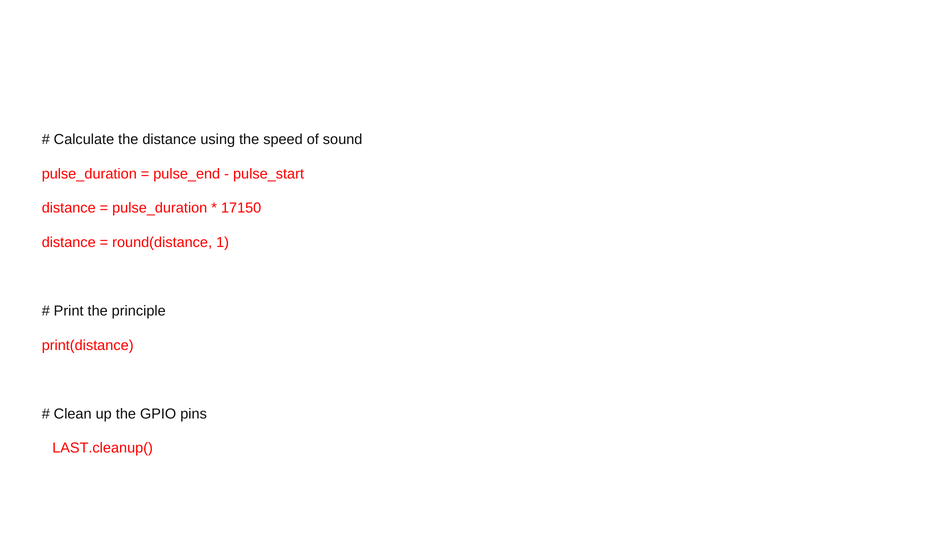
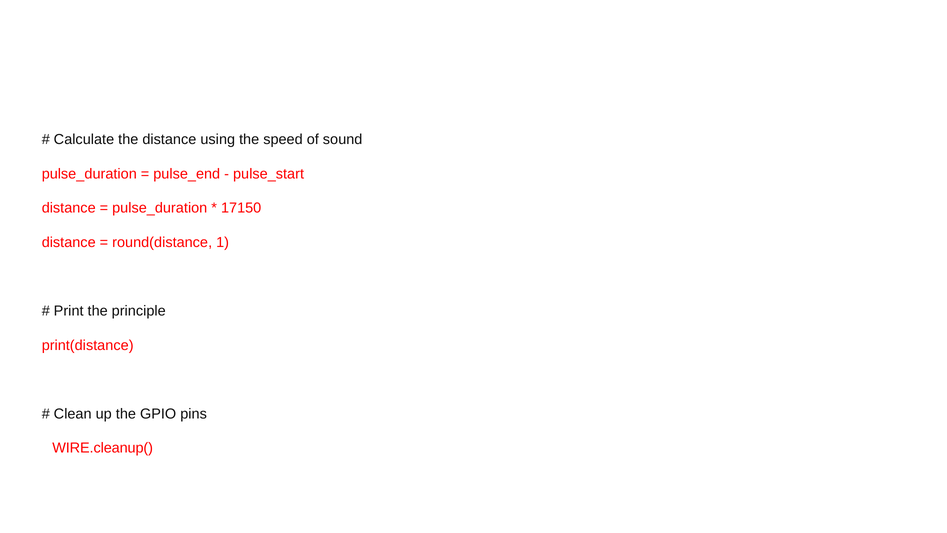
LAST.cleanup(: LAST.cleanup( -> WIRE.cleanup( (103, 448)
